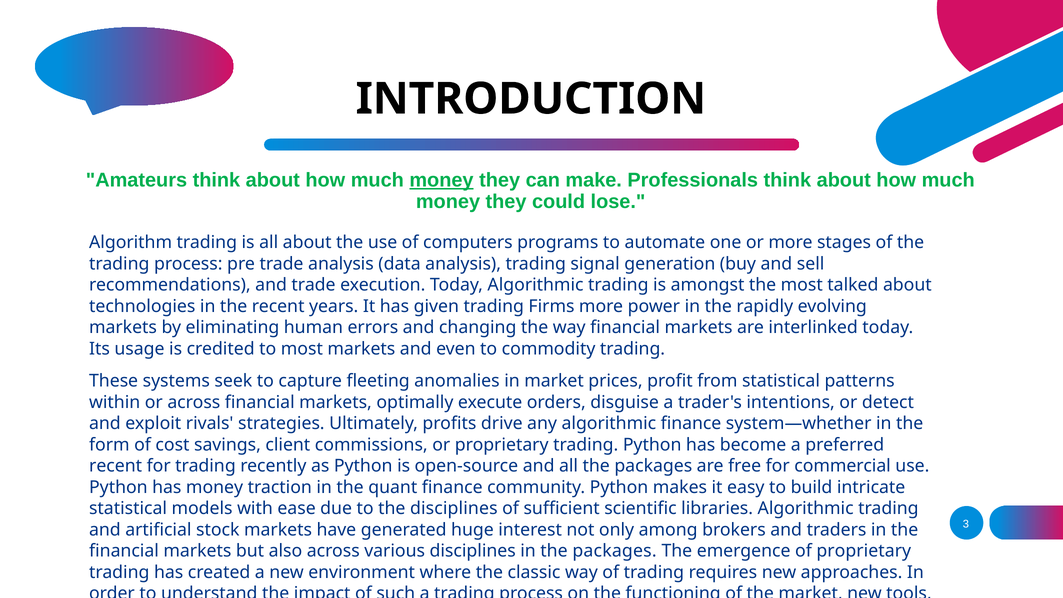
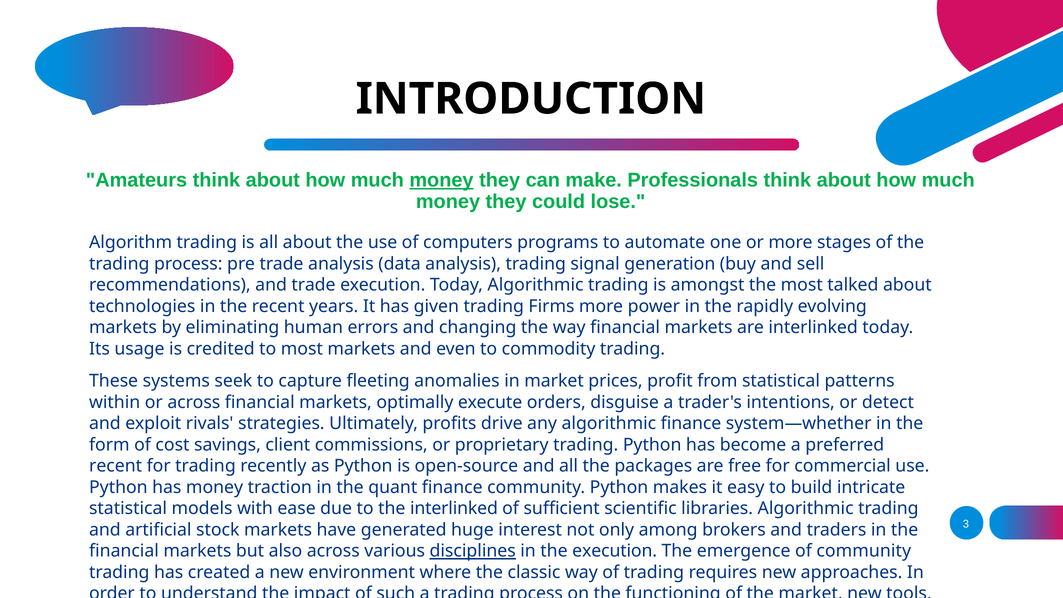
the disciplines: disciplines -> interlinked (454, 509)
disciplines underline: none -> present (473, 551)
in the packages: packages -> execution (615, 551)
of proprietary: proprietary -> community (864, 551)
